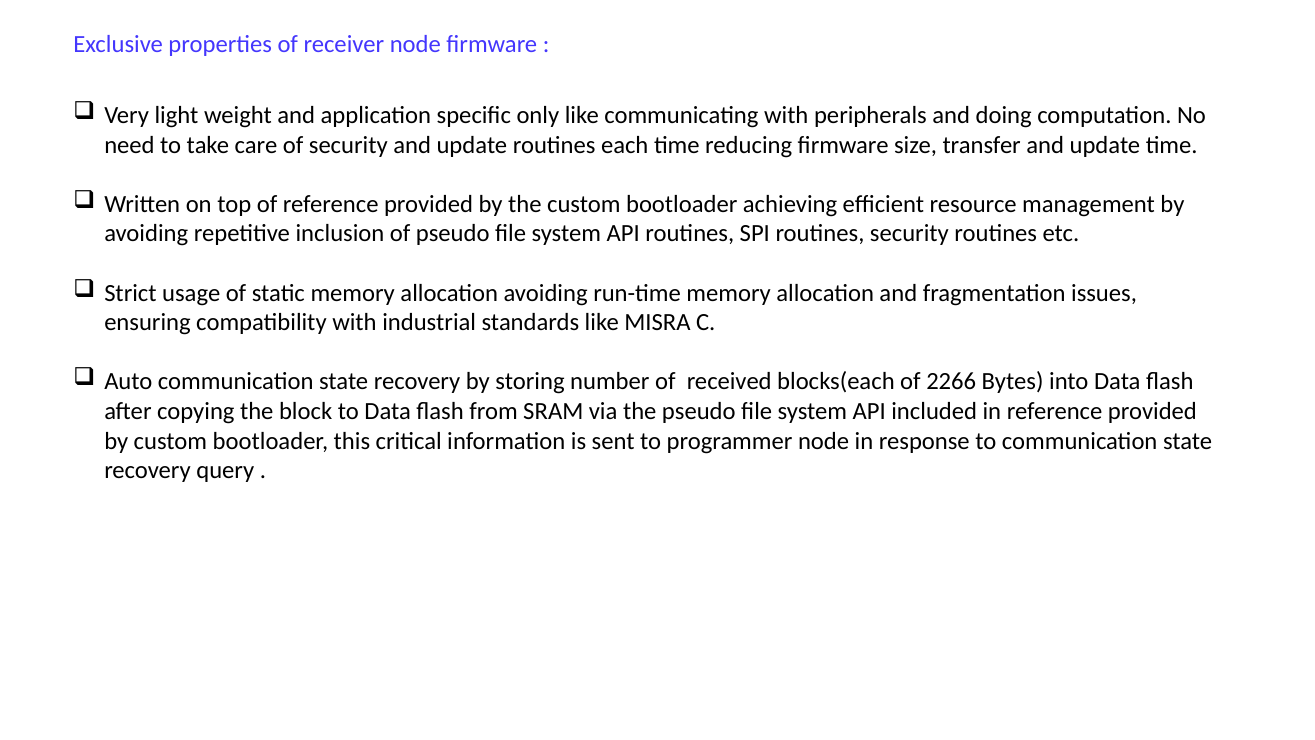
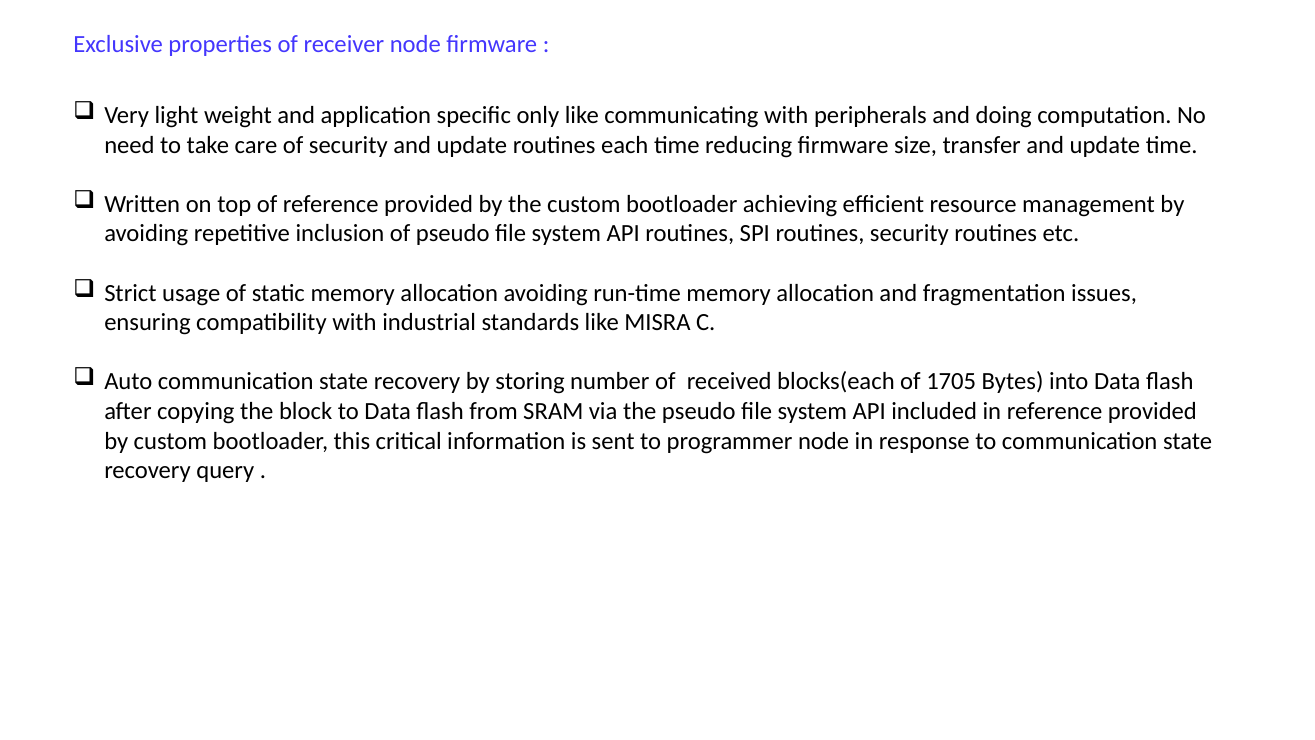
2266: 2266 -> 1705 (951, 382)
